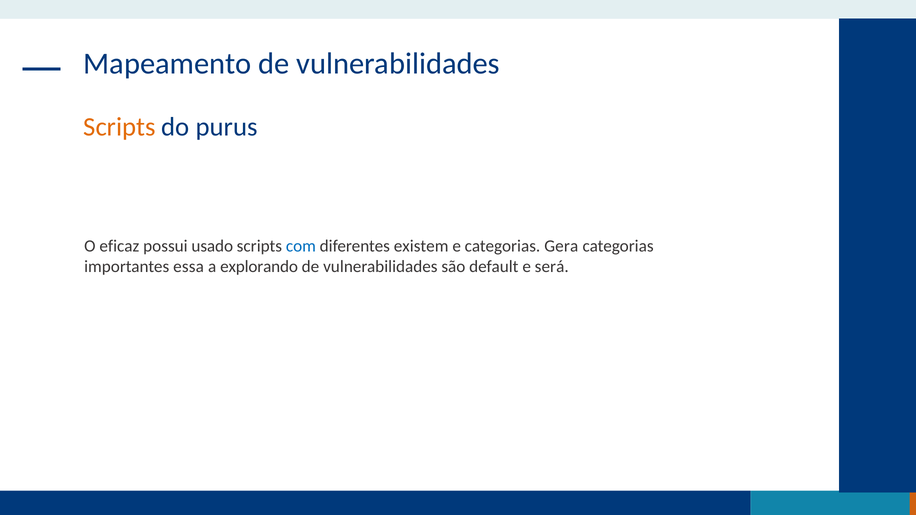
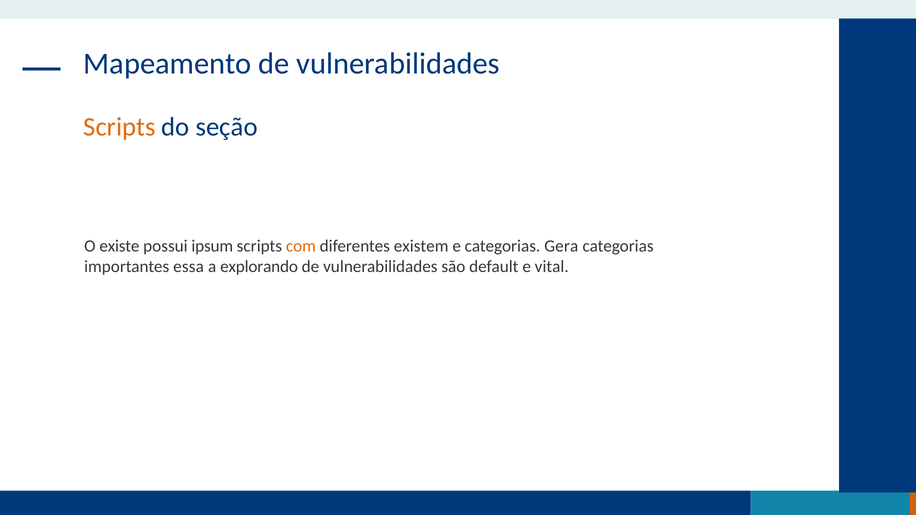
purus: purus -> seção (227, 127)
eficaz: eficaz -> existe (119, 246)
usado: usado -> ipsum (212, 246)
com colour: blue -> orange (301, 246)
será: será -> vital (552, 267)
